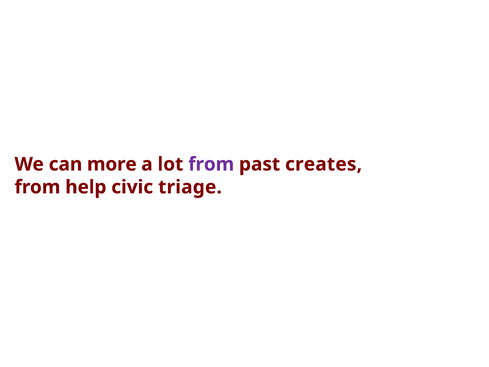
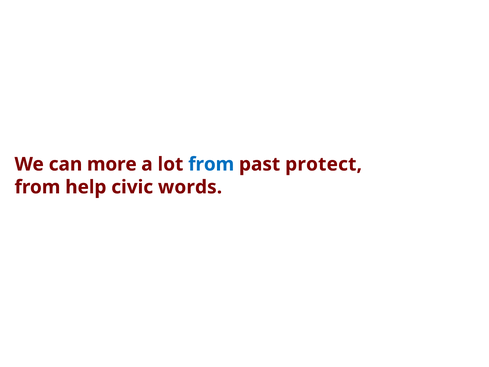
from colour: purple -> blue (211, 164)
creates: creates -> protect (324, 164)
triage: triage -> words (190, 187)
